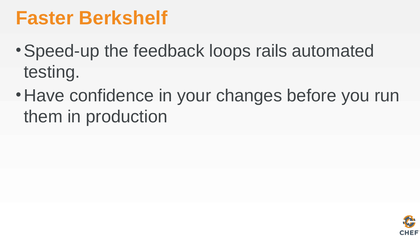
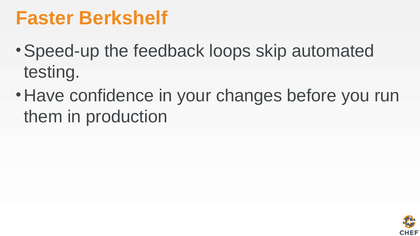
rails: rails -> skip (271, 51)
